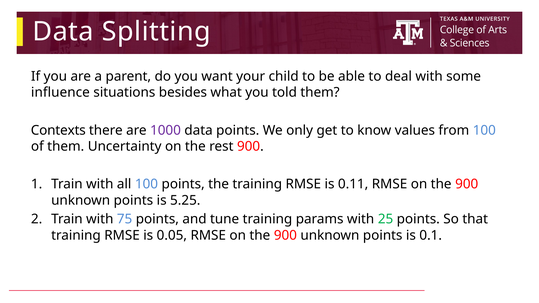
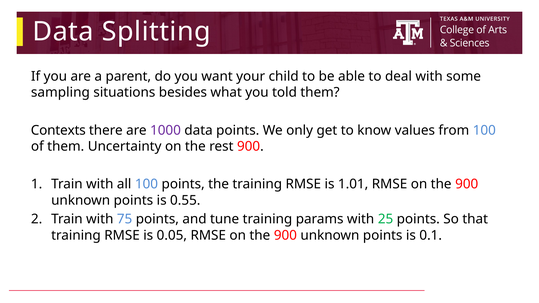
influence: influence -> sampling (60, 93)
0.11: 0.11 -> 1.01 (353, 184)
5.25: 5.25 -> 0.55 (185, 200)
